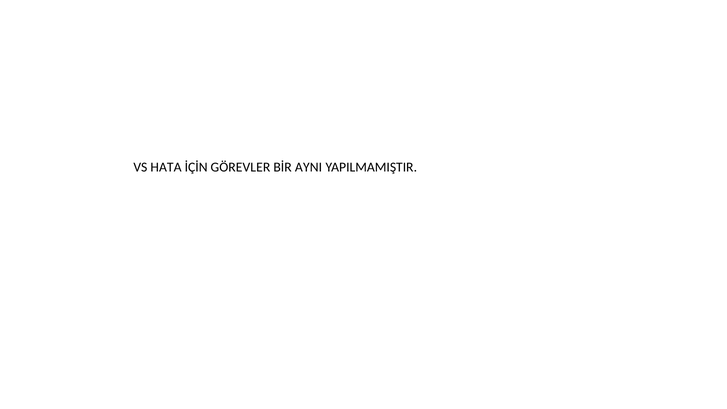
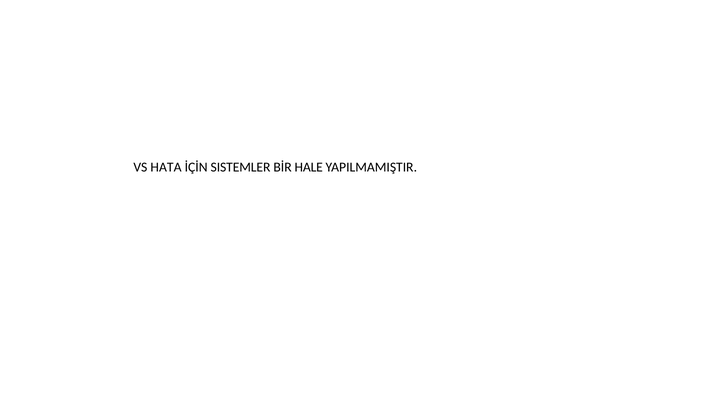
GÖREVLER: GÖREVLER -> SISTEMLER (241, 167)
AYNI: AYNI -> HALE (309, 167)
